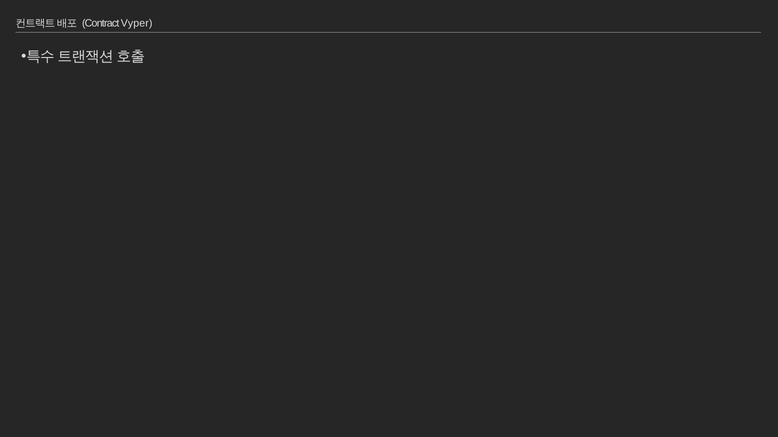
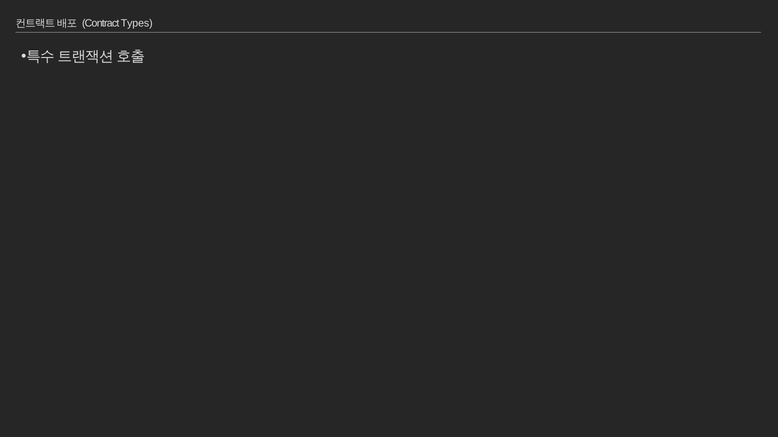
Vyper: Vyper -> Types (137, 23)
